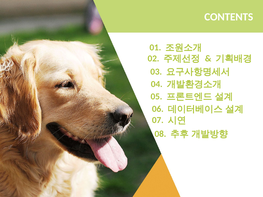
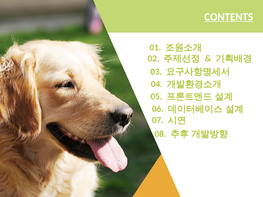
CONTENTS underline: none -> present (229, 17)
